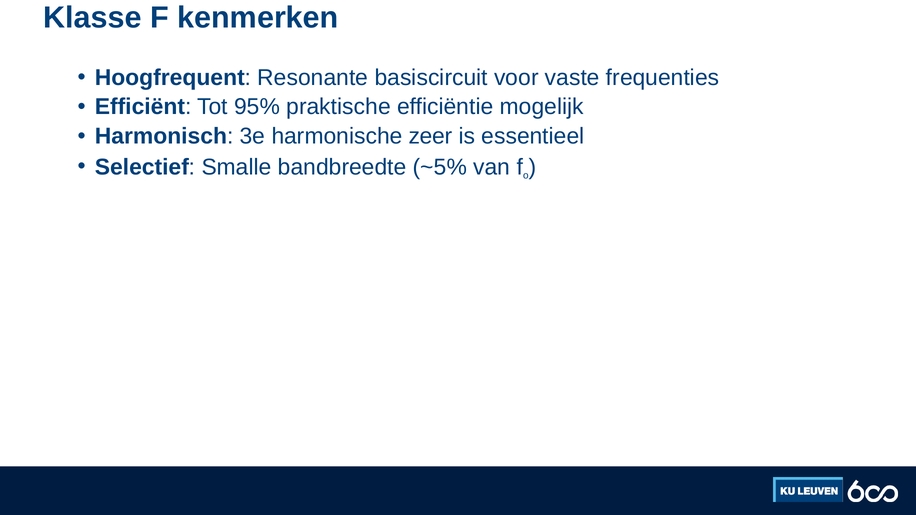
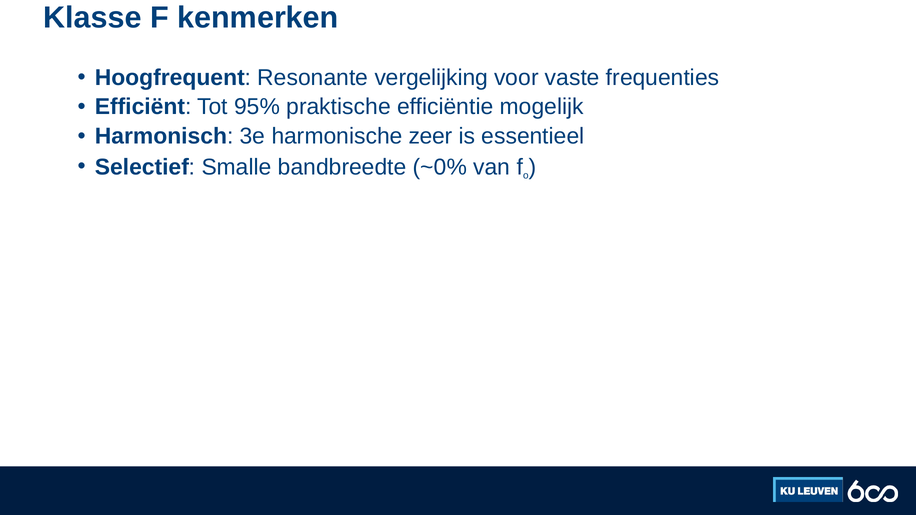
basiscircuit: basiscircuit -> vergelijking (431, 78)
~5%: ~5% -> ~0% (440, 167)
